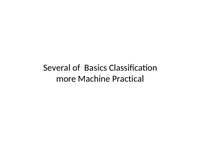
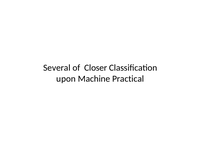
Basics: Basics -> Closer (96, 68)
more: more -> upon (66, 79)
